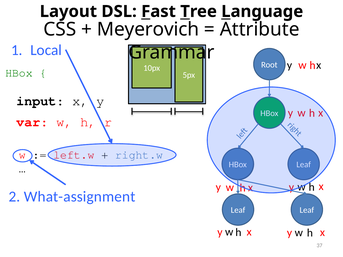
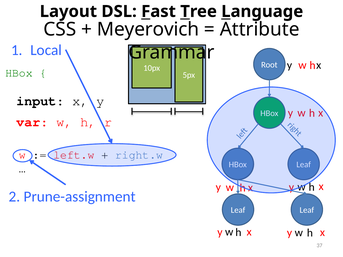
What-assignment: What-assignment -> Prune-assignment (80, 197)
